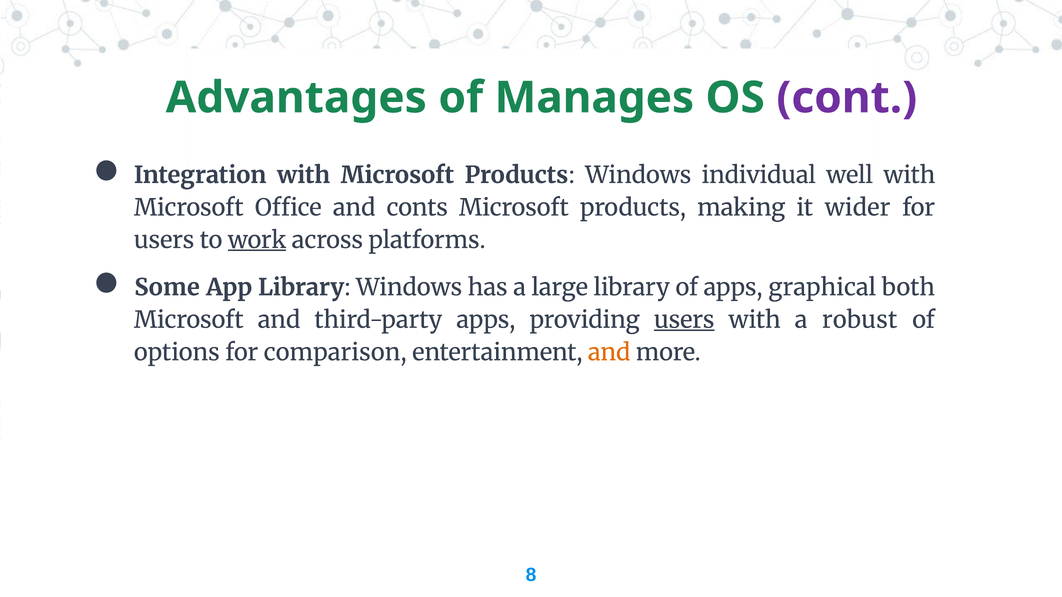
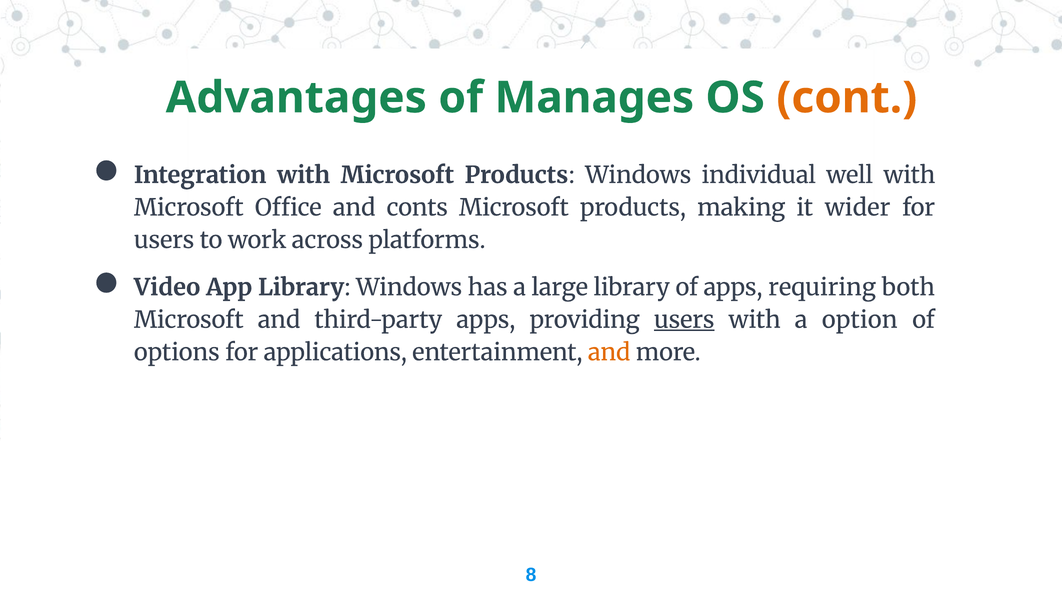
cont colour: purple -> orange (847, 98)
work underline: present -> none (257, 240)
Some: Some -> Video (167, 288)
graphical: graphical -> requiring (822, 288)
robust: robust -> option (860, 320)
comparison: comparison -> applications (335, 353)
